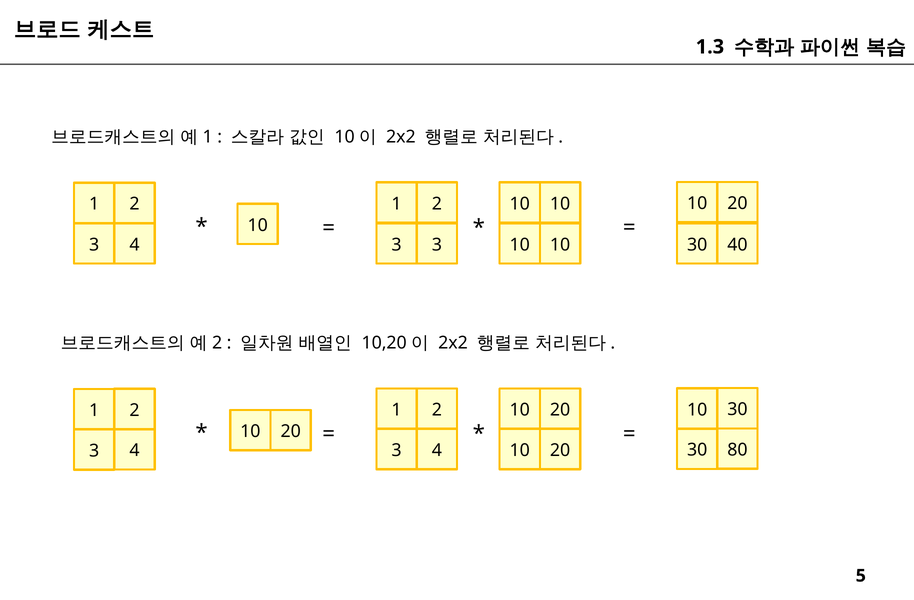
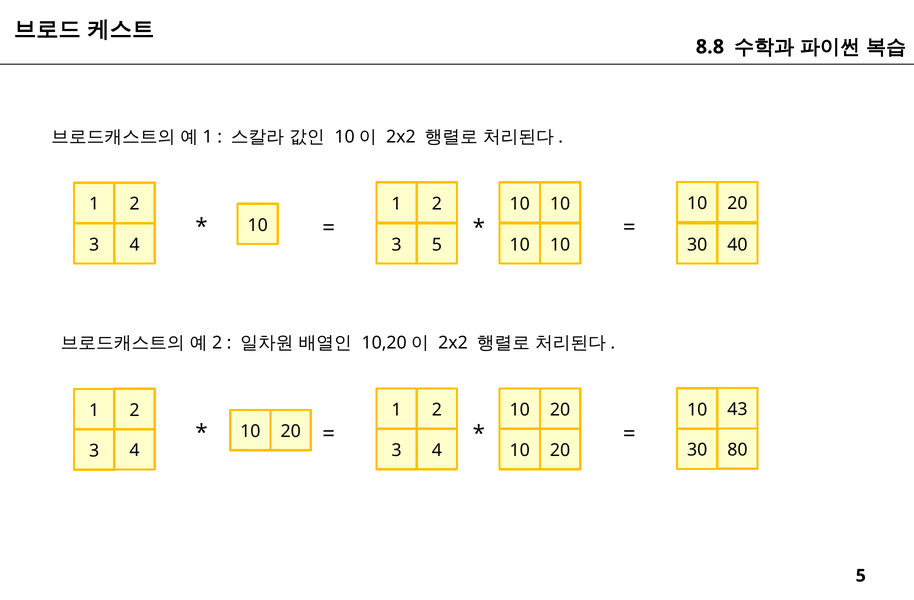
1.3: 1.3 -> 8.8 (710, 47)
3 3: 3 -> 5 (437, 245)
10 30: 30 -> 43 (737, 410)
